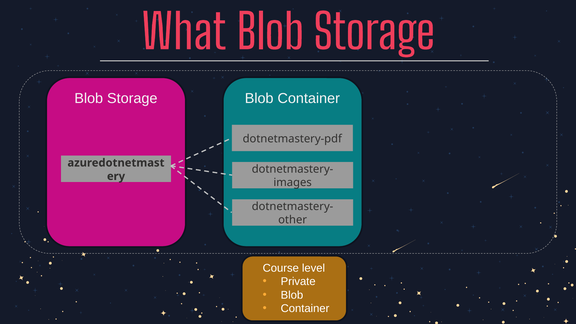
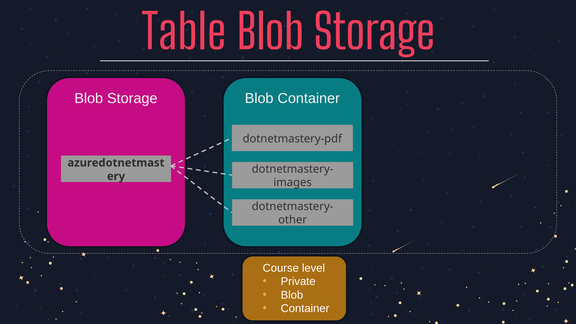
What: What -> Table (184, 33)
